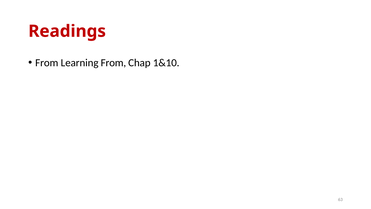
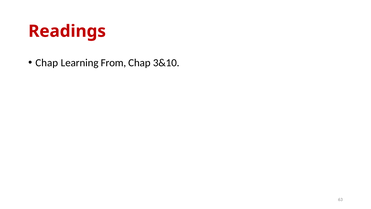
From: From -> Chap (47, 63)
1&10: 1&10 -> 3&10 (166, 63)
